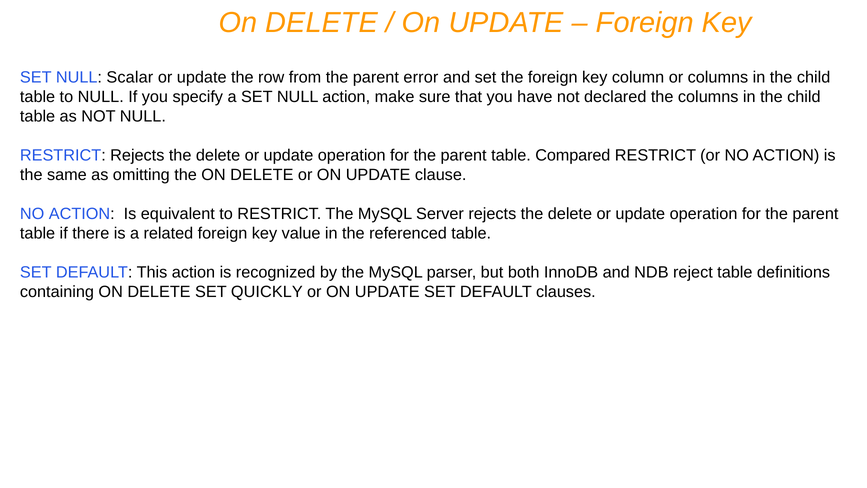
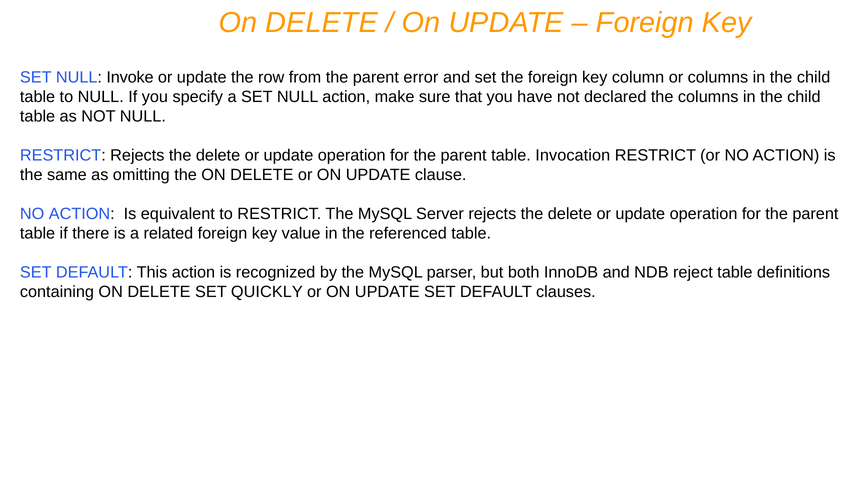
Scalar: Scalar -> Invoke (130, 77)
Compared: Compared -> Invocation (573, 155)
